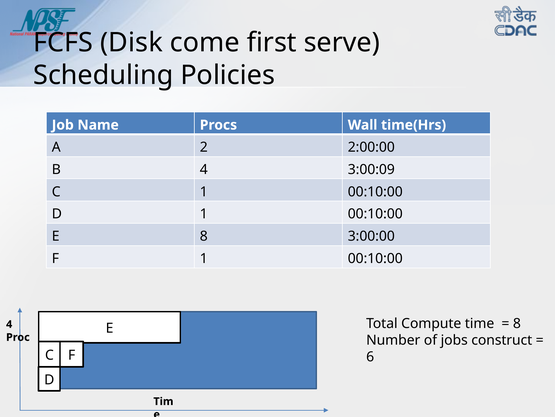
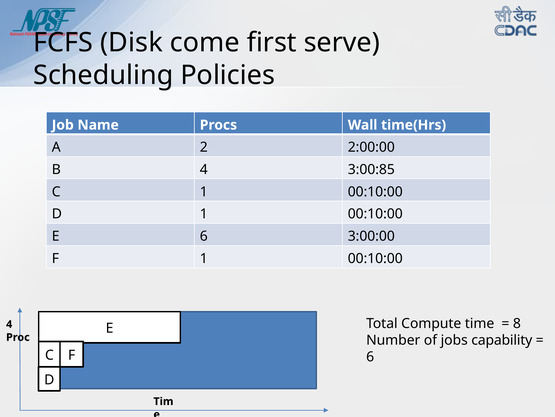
3:00:09: 3:00:09 -> 3:00:85 (371, 169)
E 8: 8 -> 6 (204, 236)
construct: construct -> capability (502, 340)
